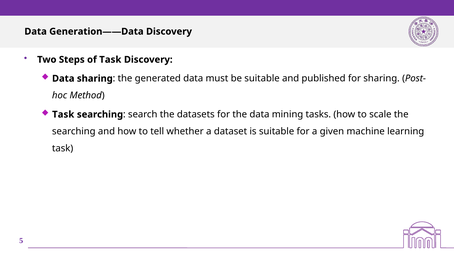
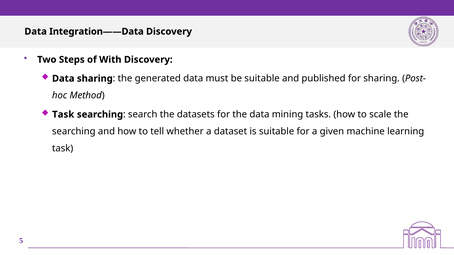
Generation——Data: Generation——Data -> Integration——Data (96, 32)
of Task: Task -> With (110, 60)
